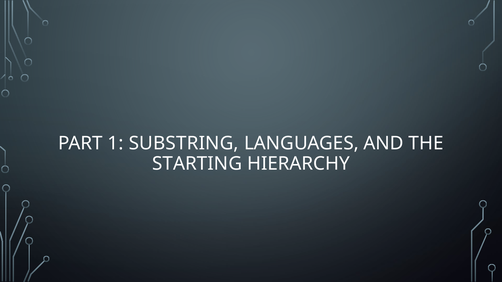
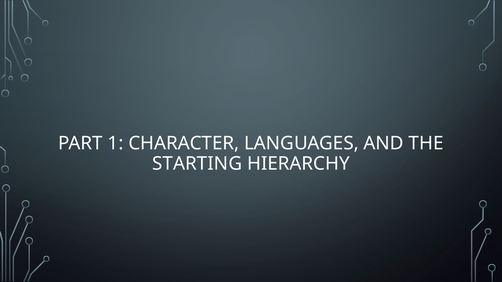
SUBSTRING: SUBSTRING -> CHARACTER (184, 143)
